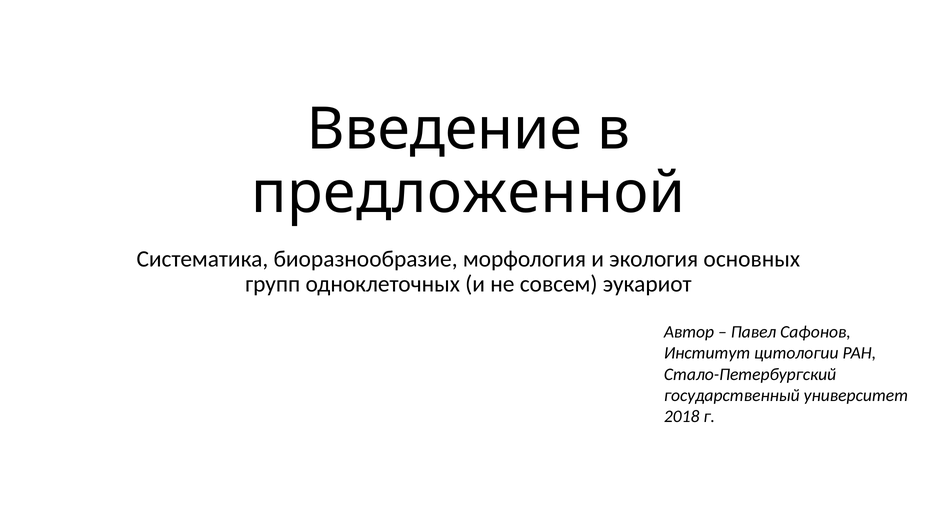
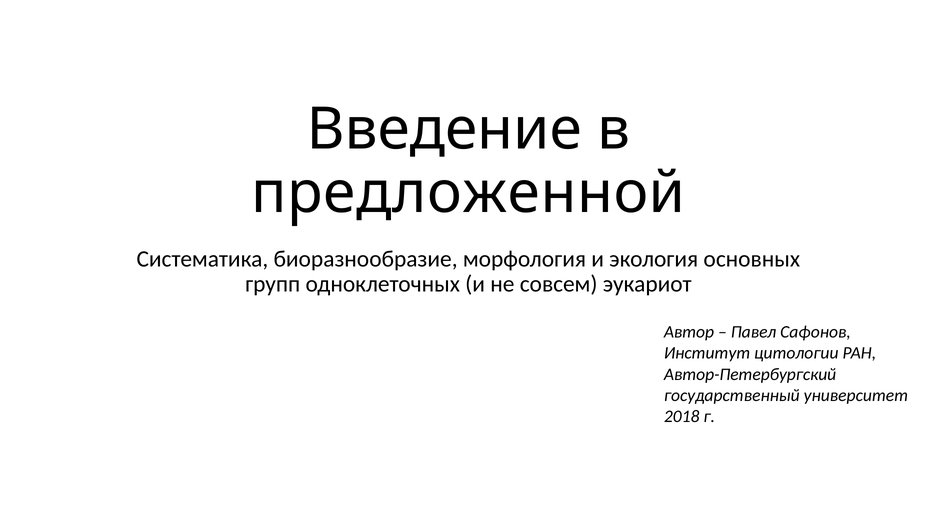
Стало-Петербургский: Стало-Петербургский -> Автор-Петербургский (750, 374)
